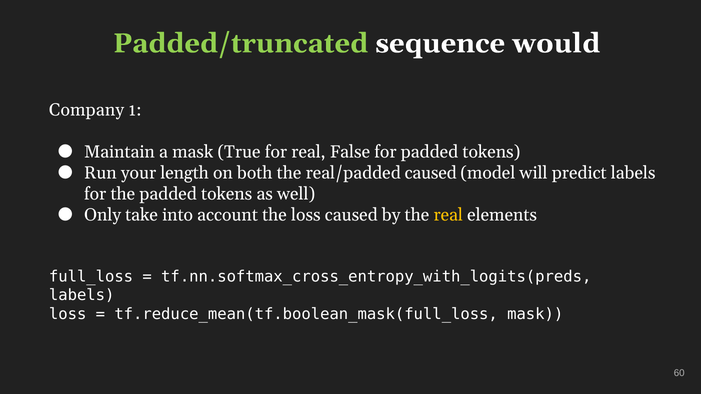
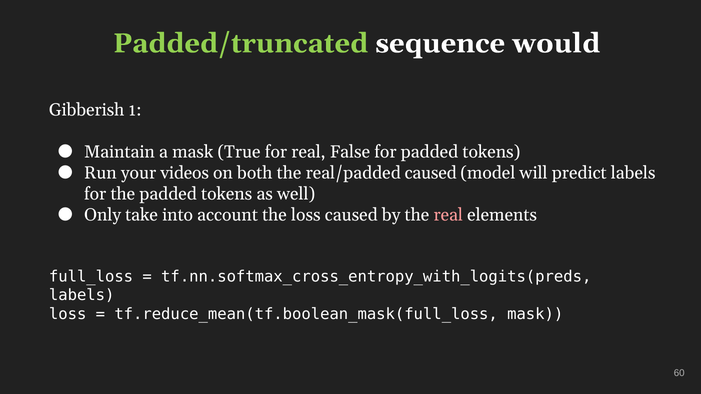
Company: Company -> Gibberish (87, 110)
length: length -> videos (185, 173)
real colour: yellow -> pink (448, 215)
